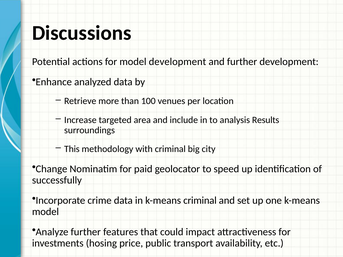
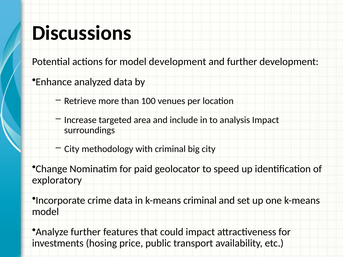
analysis Results: Results -> Impact (266, 120)
This: This -> City (72, 149)
successfully: successfully -> exploratory (57, 180)
